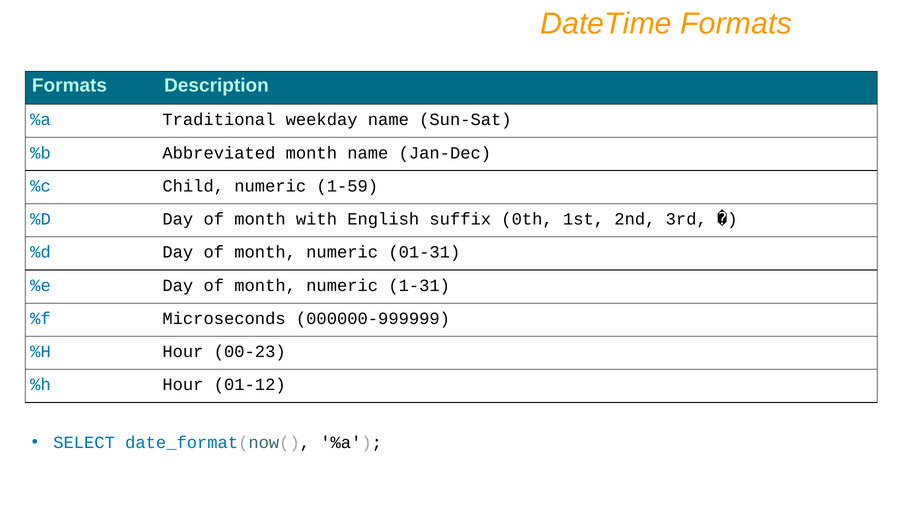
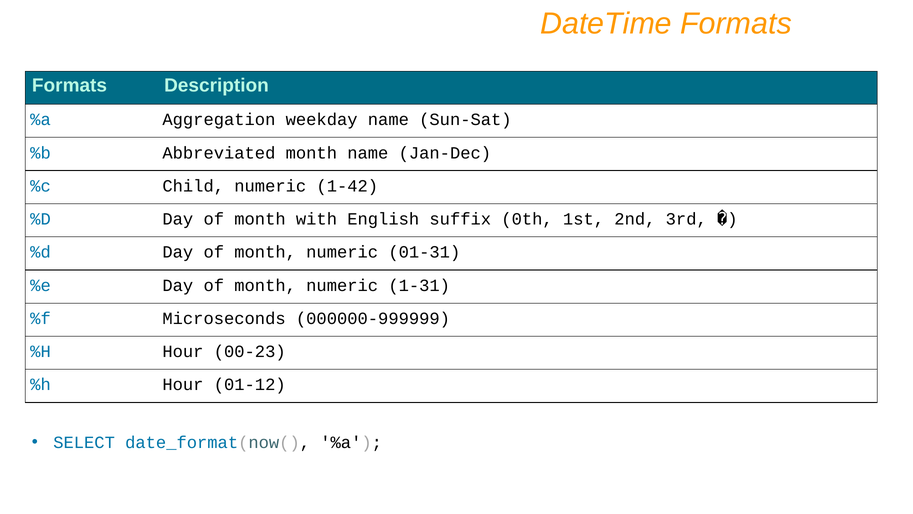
Traditional: Traditional -> Aggregation (219, 120)
1-59: 1-59 -> 1-42 (347, 186)
